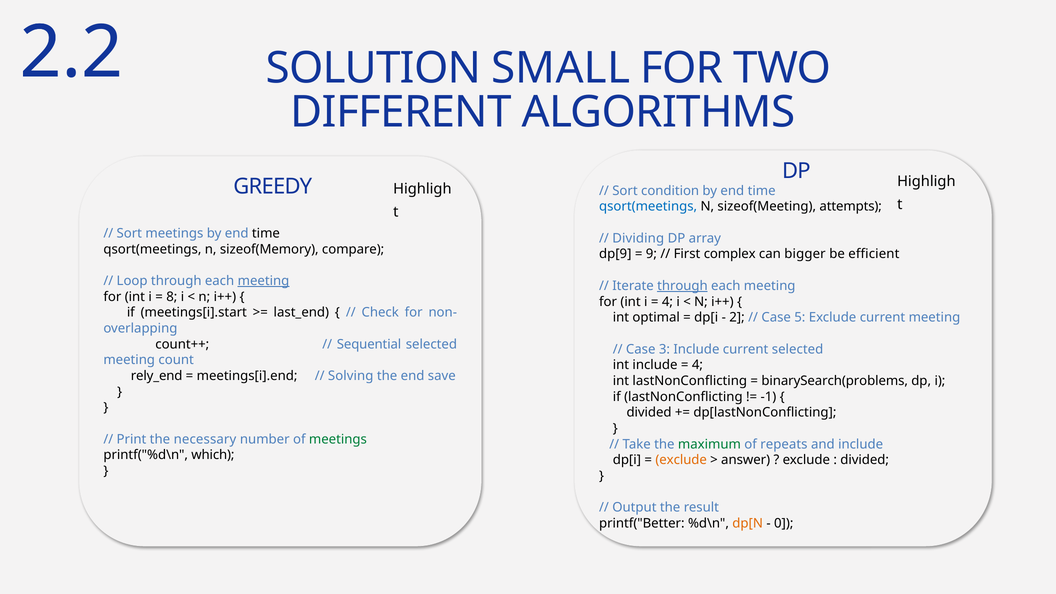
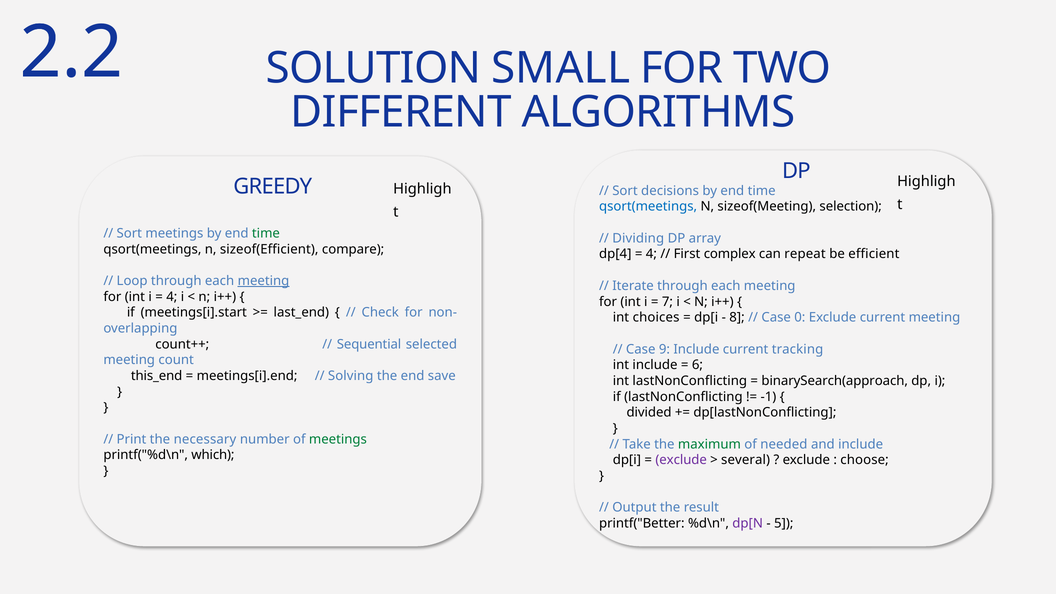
condition: condition -> decisions (670, 191)
attempts: attempts -> selection (851, 207)
time colour: black -> green (266, 233)
sizeof(Memory: sizeof(Memory -> sizeof(Efficient (269, 249)
dp[9: dp[9 -> dp[4 (615, 254)
9: 9 -> 4 (651, 254)
bigger: bigger -> repeat (805, 254)
through underline: present -> none (682, 286)
8: 8 -> 4 (172, 297)
4: 4 -> 7 (667, 302)
optimal: optimal -> choices (656, 317)
2: 2 -> 8 (737, 317)
5: 5 -> 0 (800, 317)
3: 3 -> 9 (664, 349)
current selected: selected -> tracking (798, 349)
4: 4 -> 6 (697, 365)
rely_end: rely_end -> this_end (157, 376)
binarySearch(problems: binarySearch(problems -> binarySearch(approach (835, 381)
repeats: repeats -> needed (784, 444)
exclude colour: orange -> purple (681, 460)
answer: answer -> several (746, 460)
divided: divided -> choose (865, 460)
dp[N colour: orange -> purple (748, 523)
0: 0 -> 5 (784, 523)
